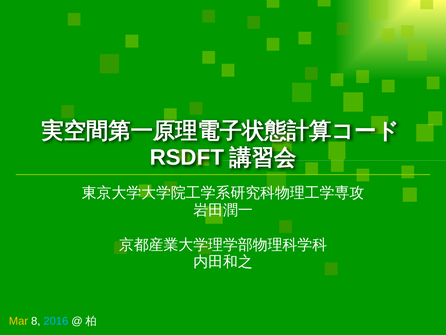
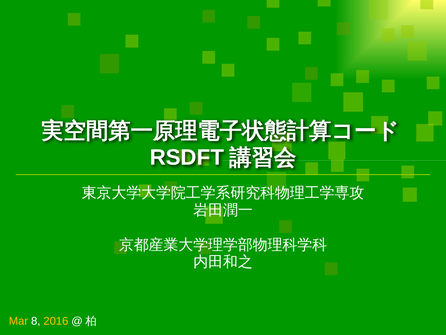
2016 colour: light blue -> yellow (56, 321)
